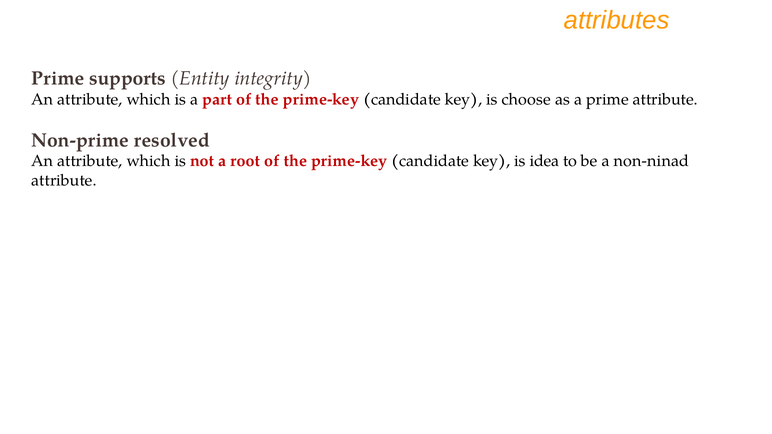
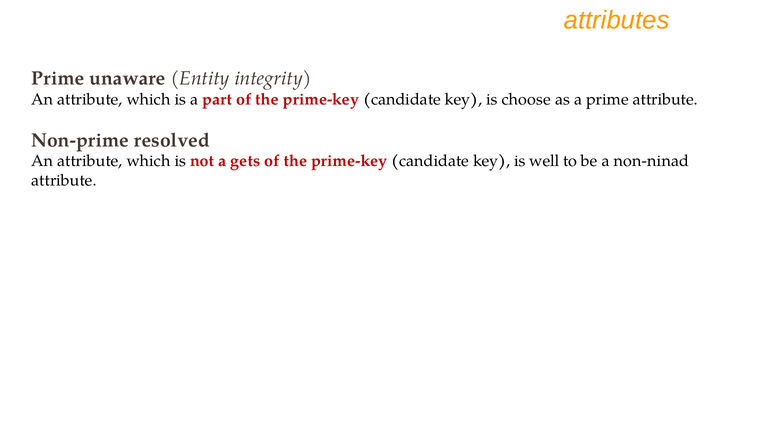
supports: supports -> unaware (127, 78)
root: root -> gets (245, 161)
idea: idea -> well (544, 161)
